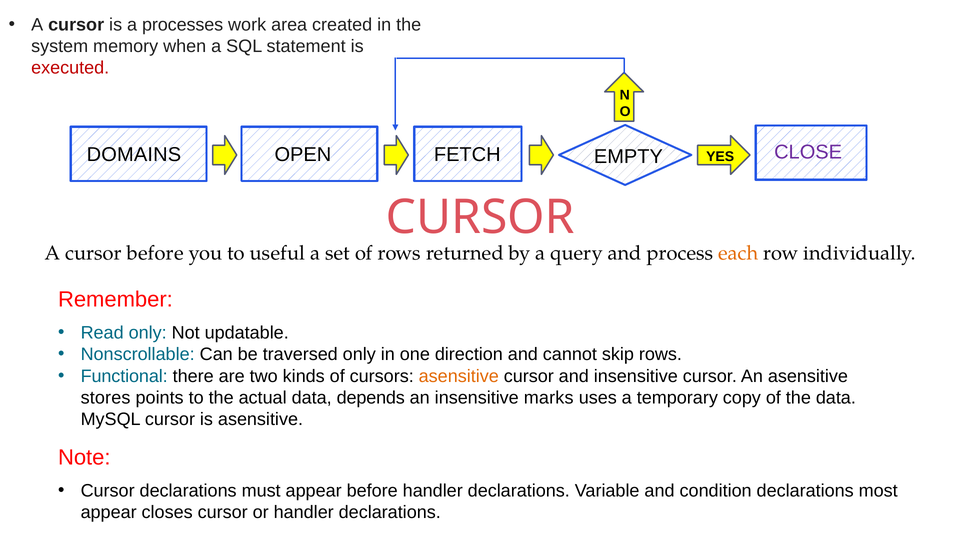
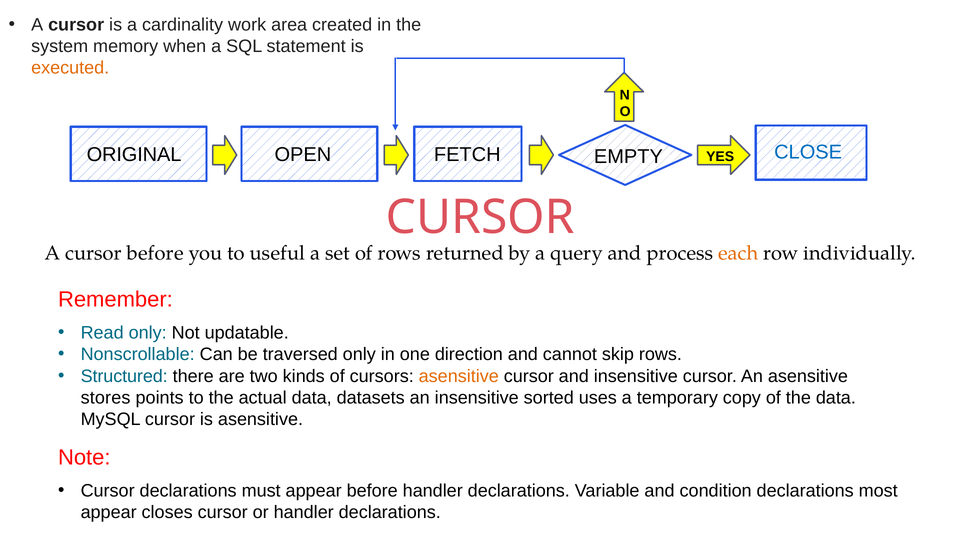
processes: processes -> cardinality (183, 25)
executed colour: red -> orange (70, 68)
DOMAINS: DOMAINS -> ORIGINAL (134, 155)
CLOSE colour: purple -> blue (808, 153)
Functional: Functional -> Structured (124, 377)
depends: depends -> datasets (371, 398)
marks: marks -> sorted (549, 398)
